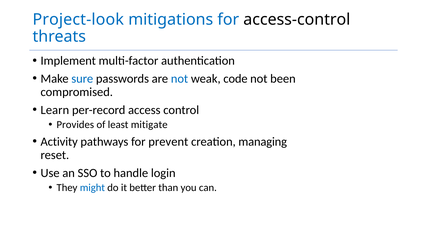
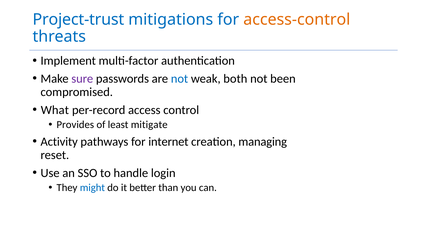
Project-look: Project-look -> Project-trust (78, 19)
access-control colour: black -> orange (297, 19)
sure colour: blue -> purple (82, 79)
code: code -> both (235, 79)
Learn: Learn -> What (55, 110)
prevent: prevent -> internet (168, 142)
